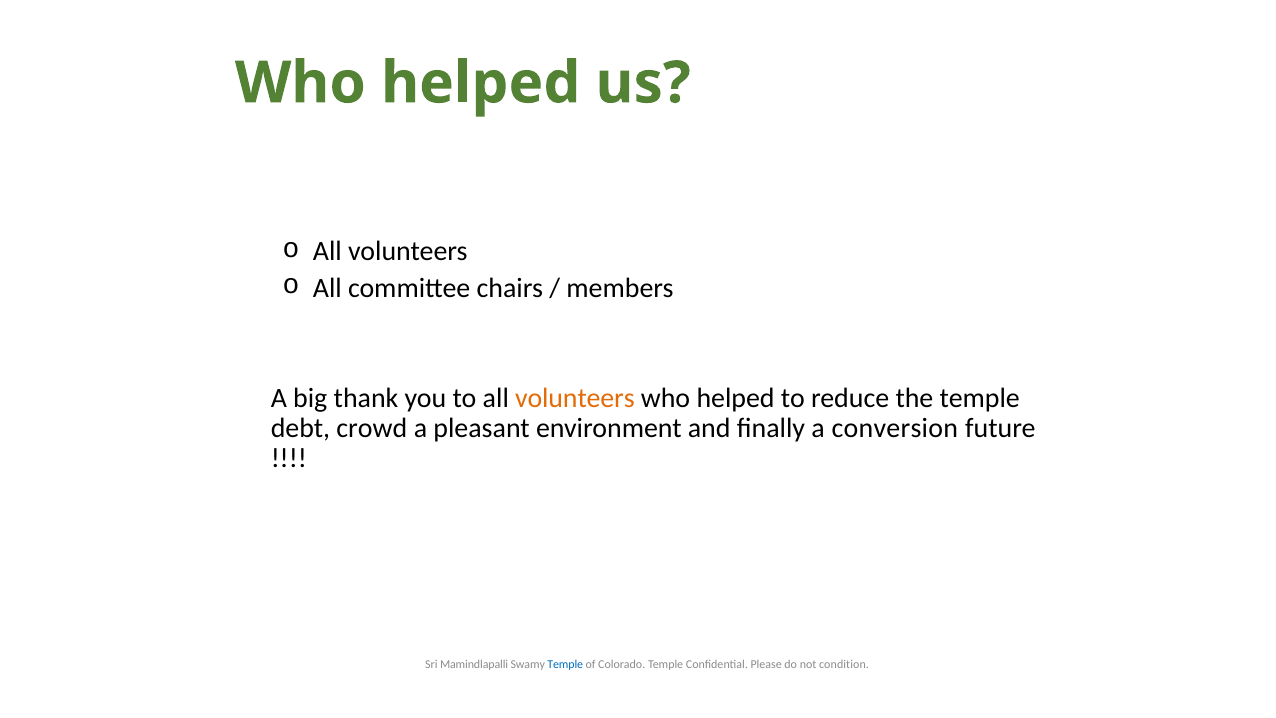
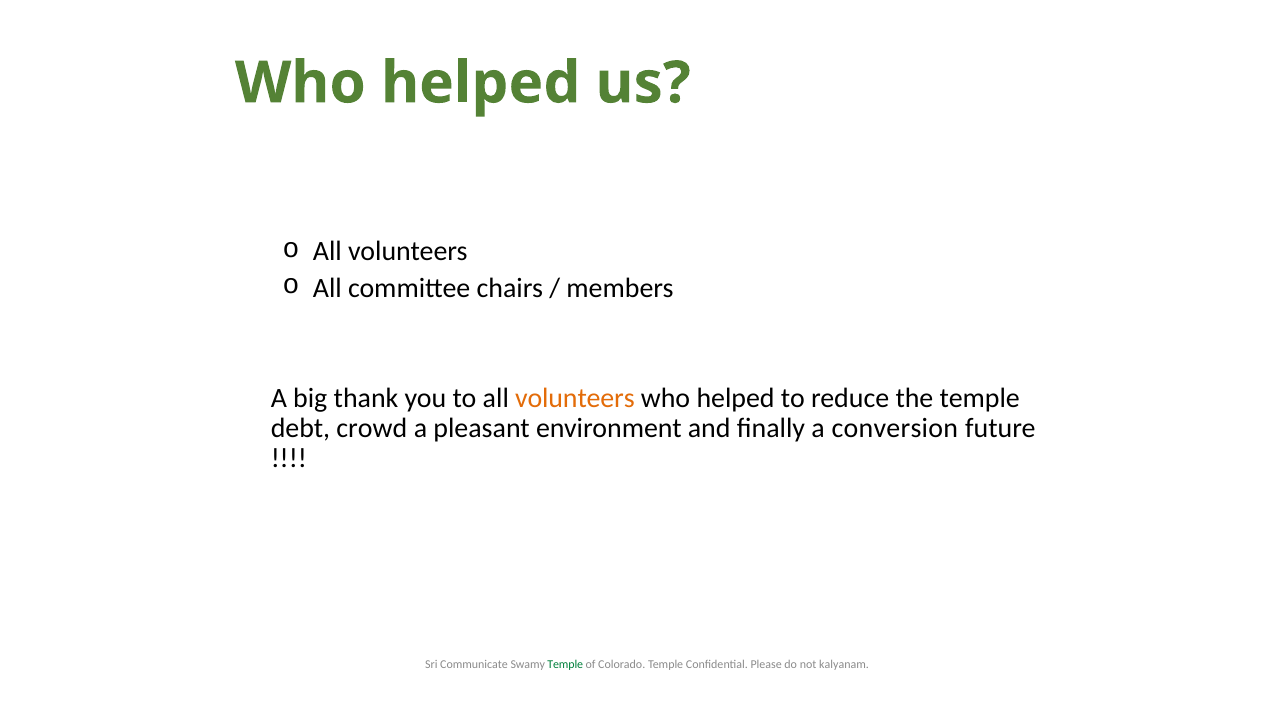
Mamindlapalli: Mamindlapalli -> Communicate (474, 664)
Temple colour: blue -> green (565, 664)
condition: condition -> kalyanam (844, 664)
